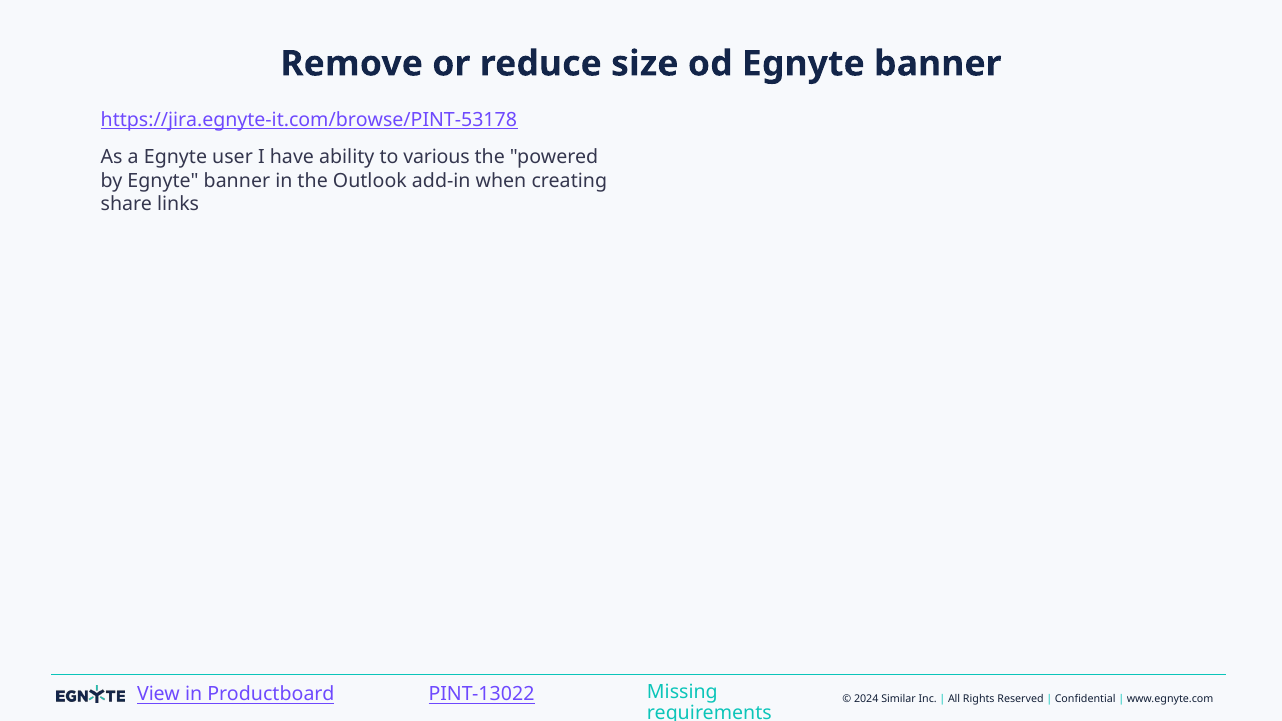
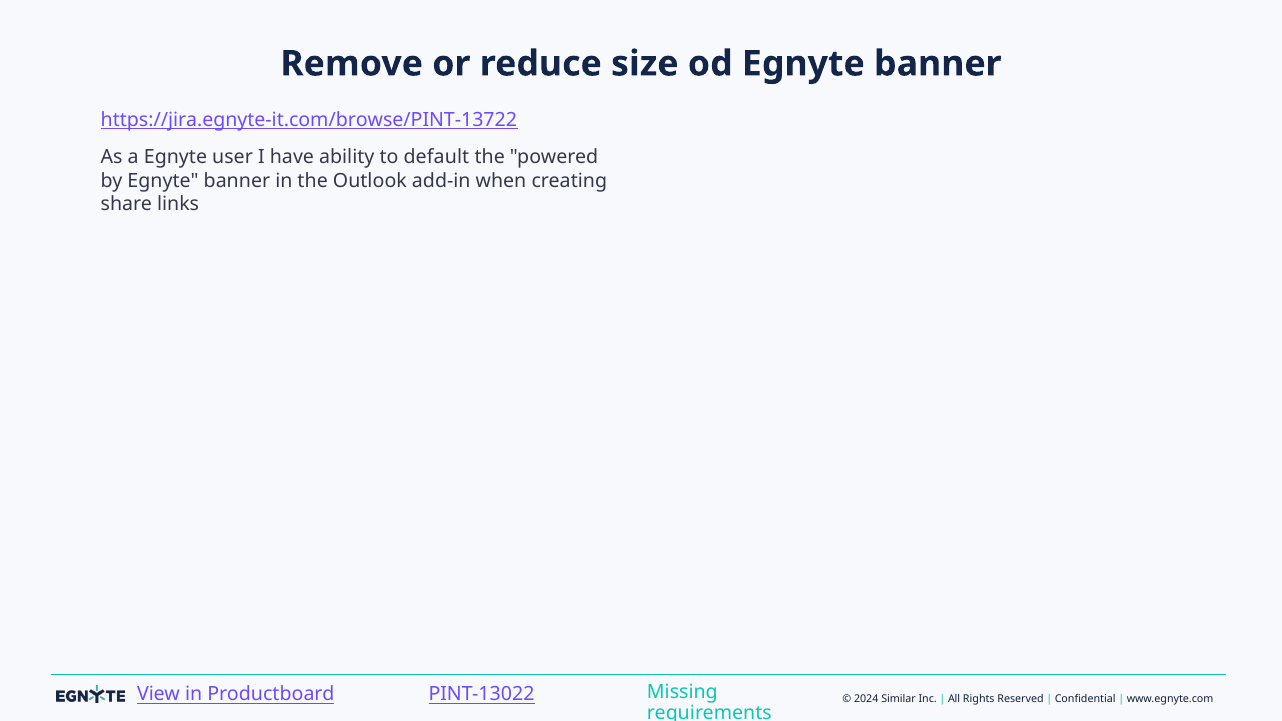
https://jira.egnyte-it.com/browse/PINT-53178: https://jira.egnyte-it.com/browse/PINT-53178 -> https://jira.egnyte-it.com/browse/PINT-13722 (309, 120)
various: various -> default (436, 157)
